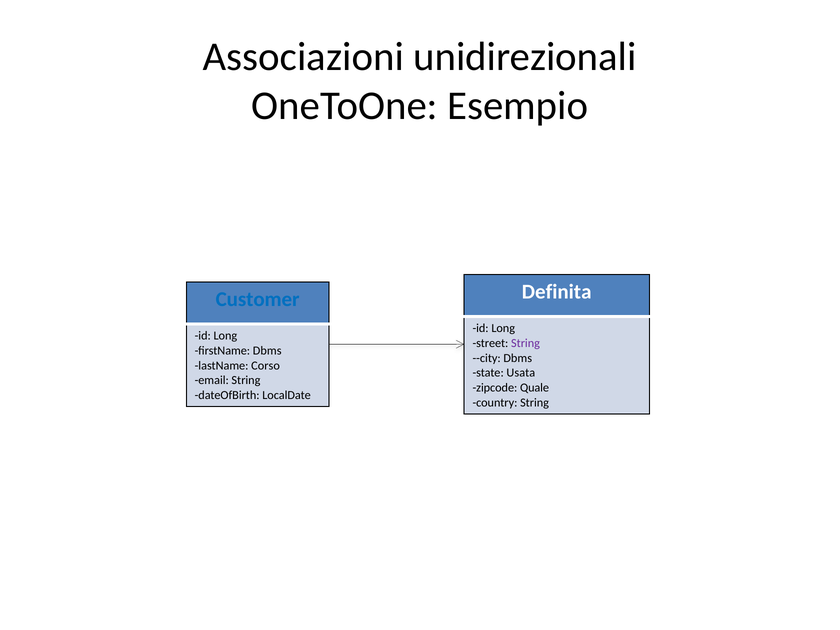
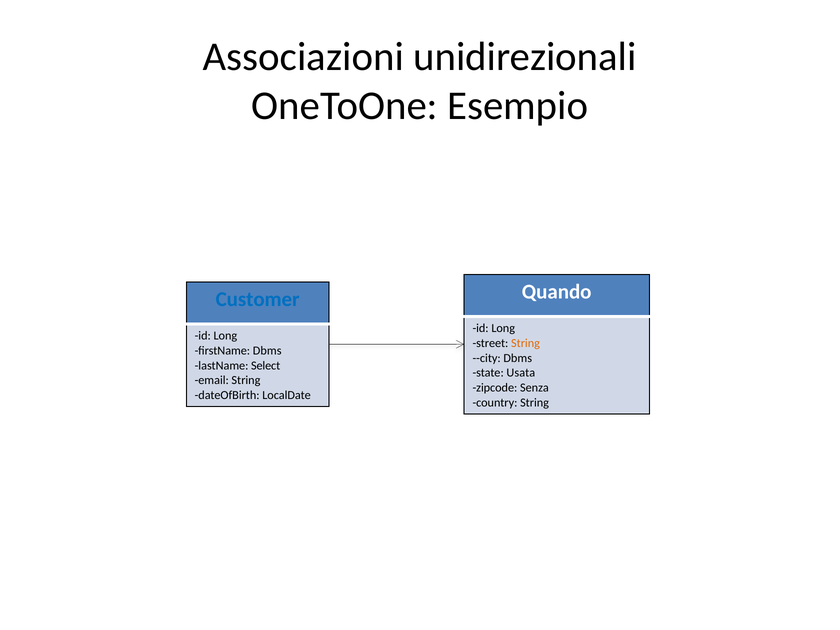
Definita: Definita -> Quando (557, 292)
String colour: purple -> orange (526, 343)
Corso: Corso -> Select (266, 366)
Quale: Quale -> Senza (534, 388)
